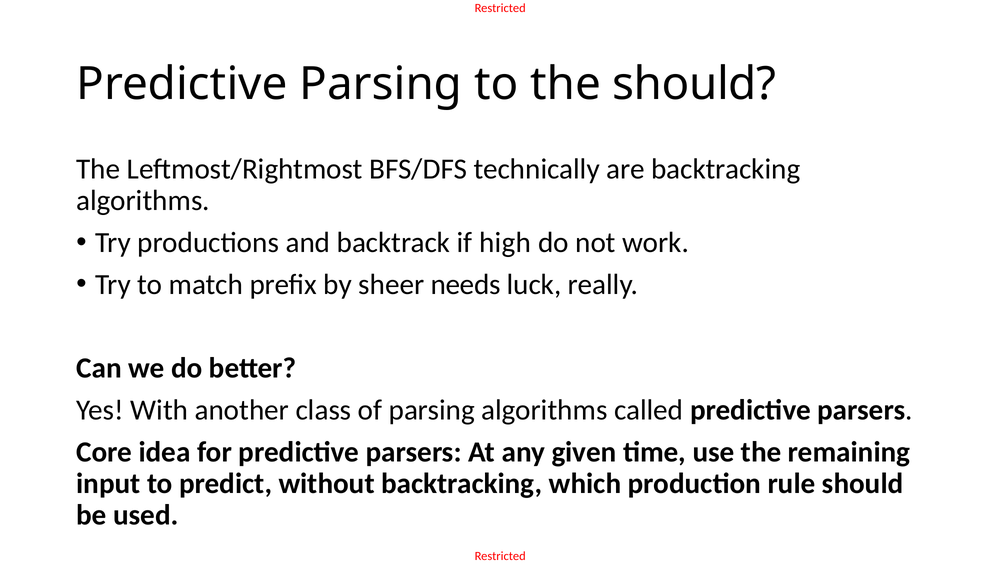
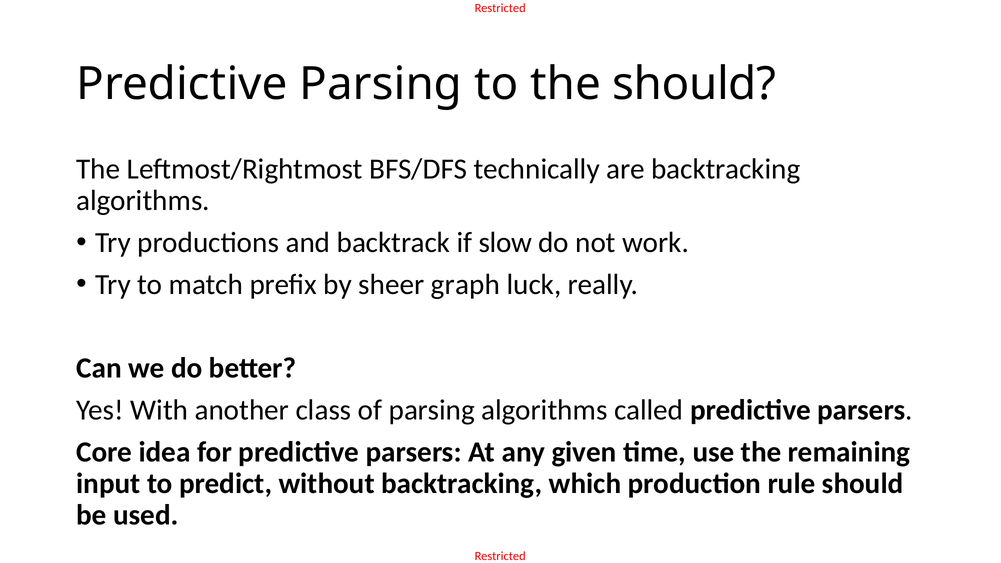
high: high -> slow (505, 243)
needs: needs -> graph (465, 284)
